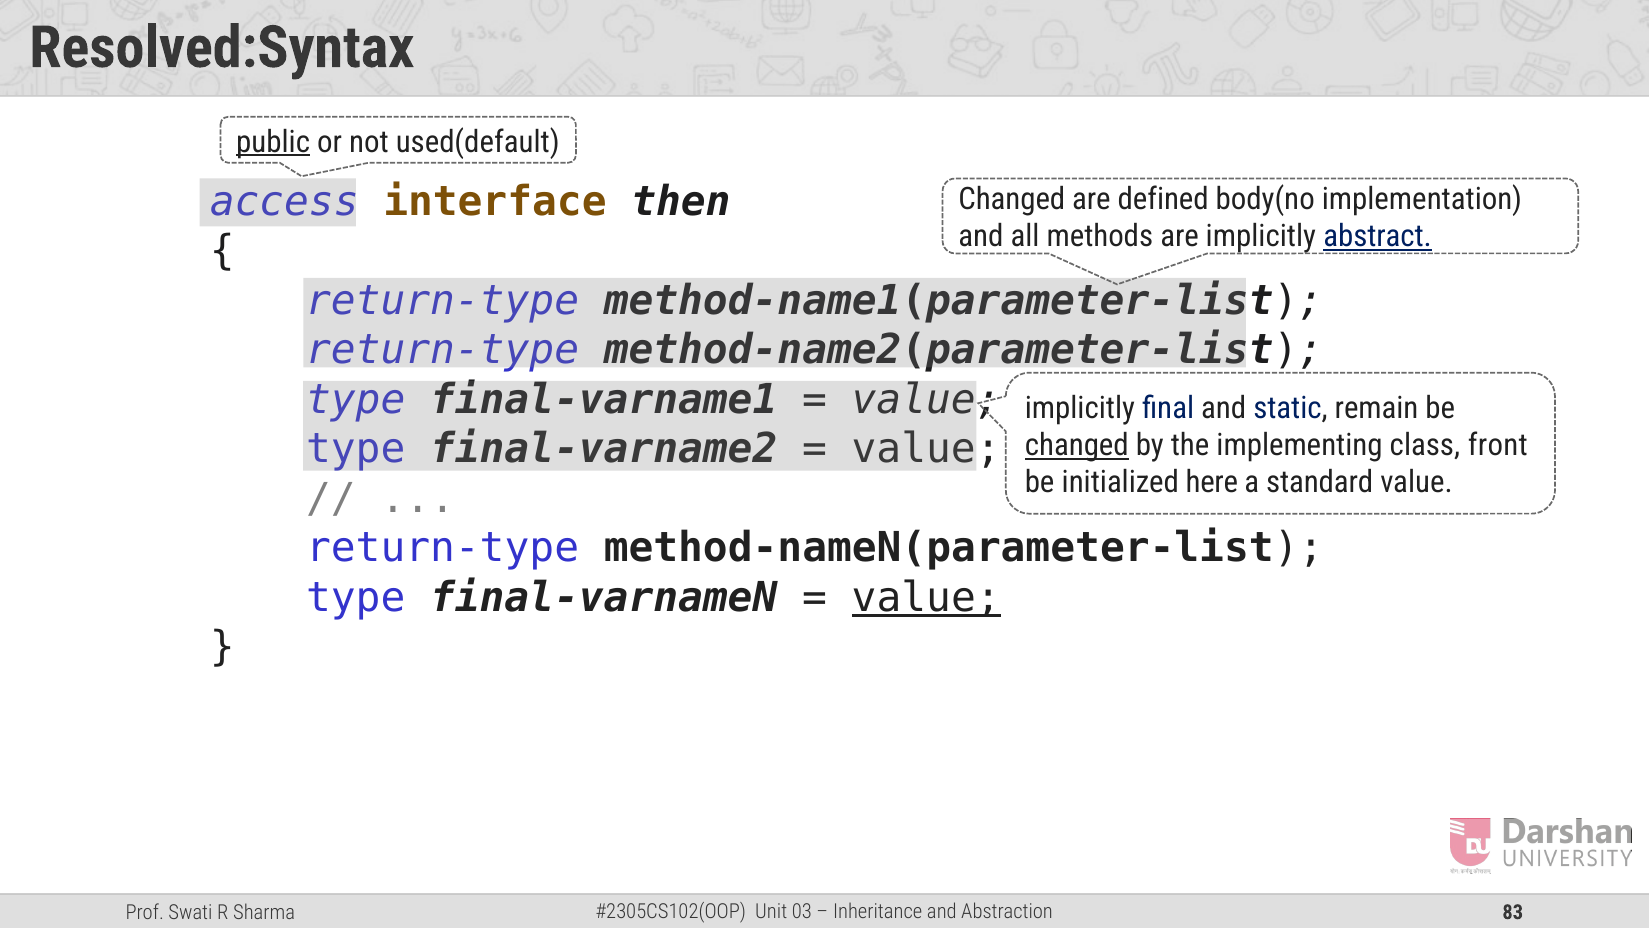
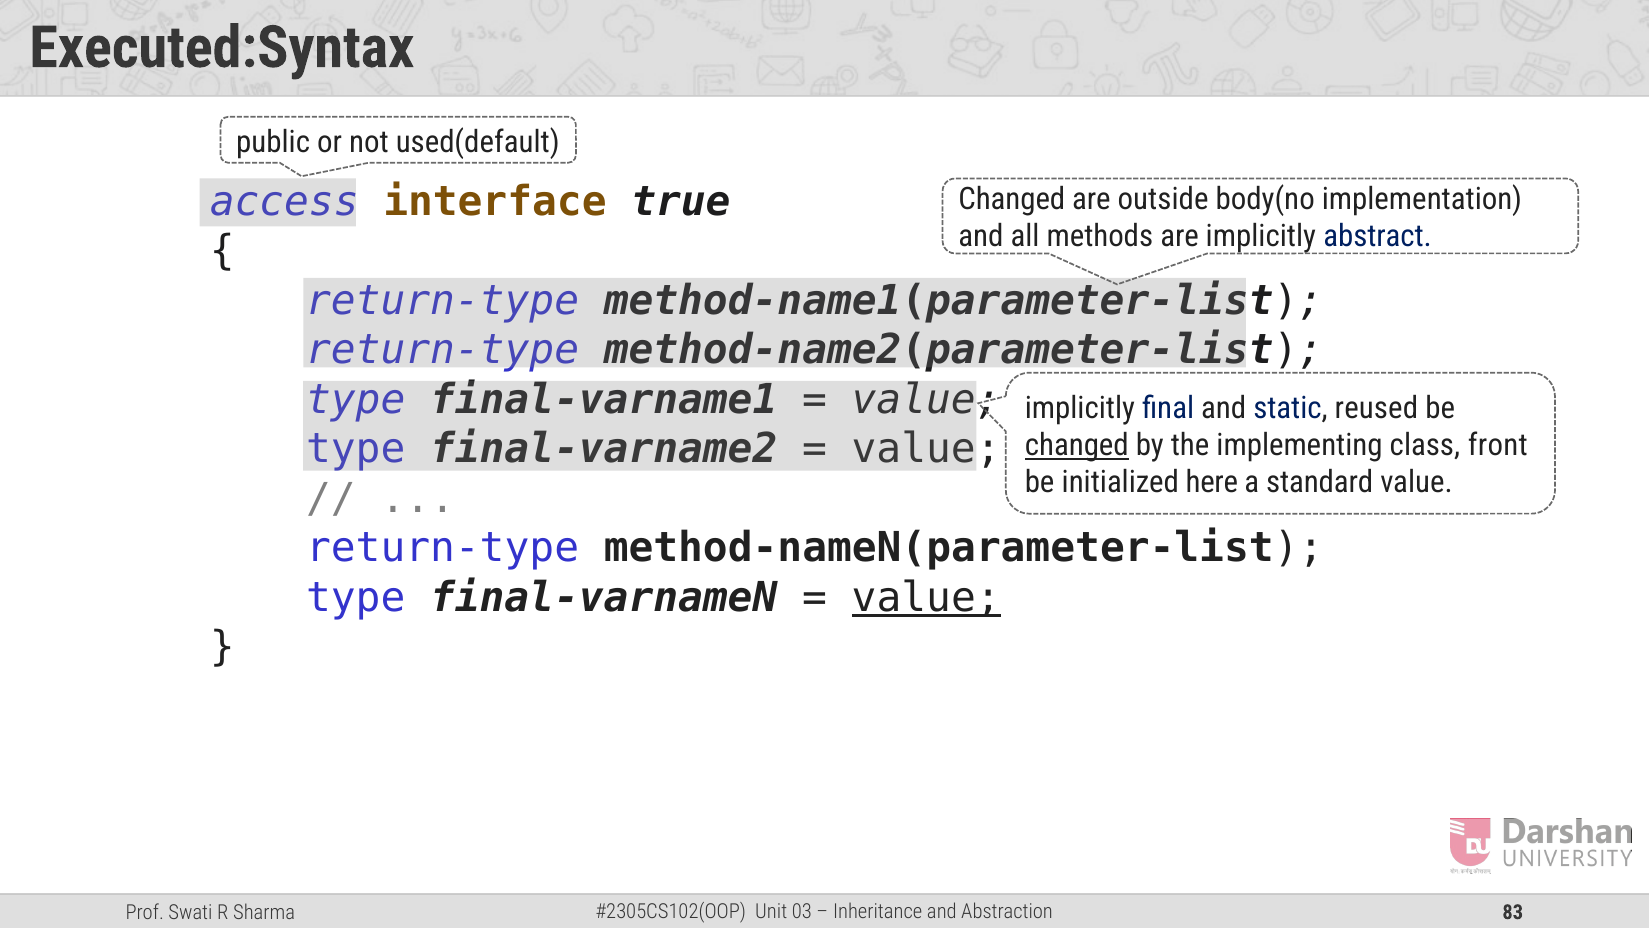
Resolved:Syntax: Resolved:Syntax -> Executed:Syntax (222, 48)
public underline: present -> none (273, 142)
then: then -> true (681, 202)
defined: defined -> outside (1163, 199)
abstract underline: present -> none (1378, 237)
remain: remain -> reused (1376, 408)
